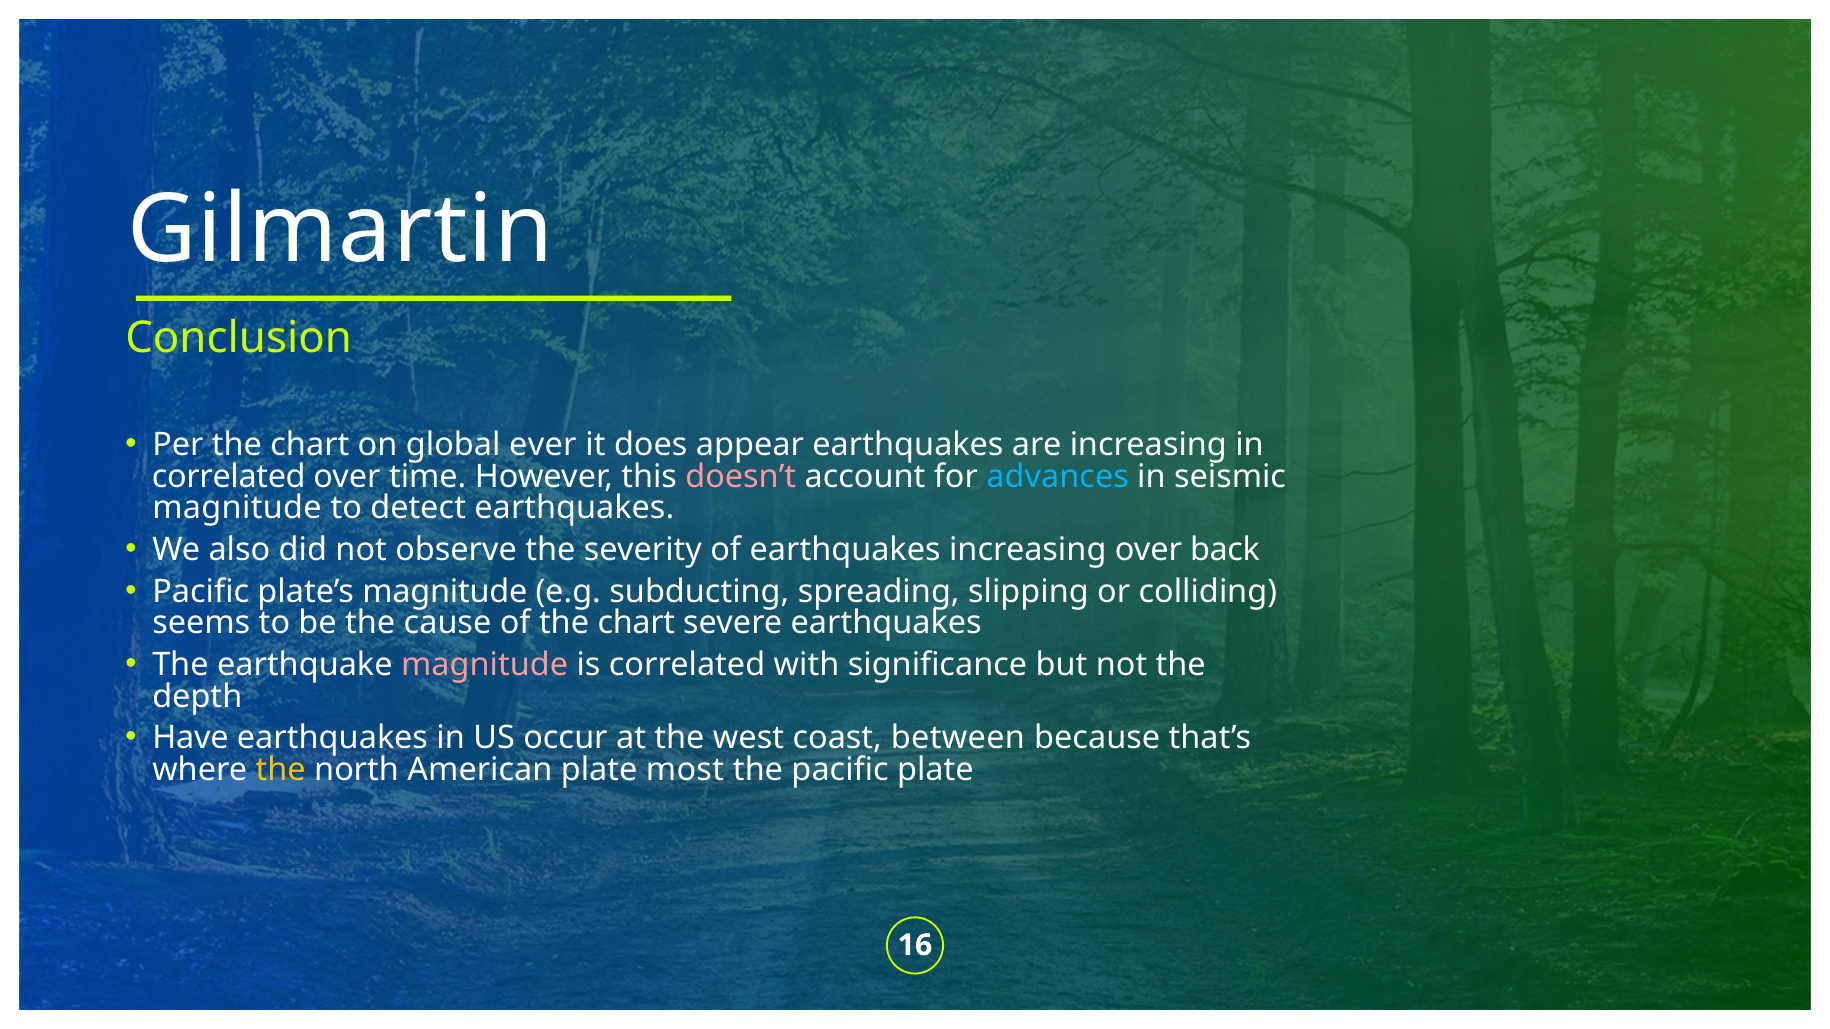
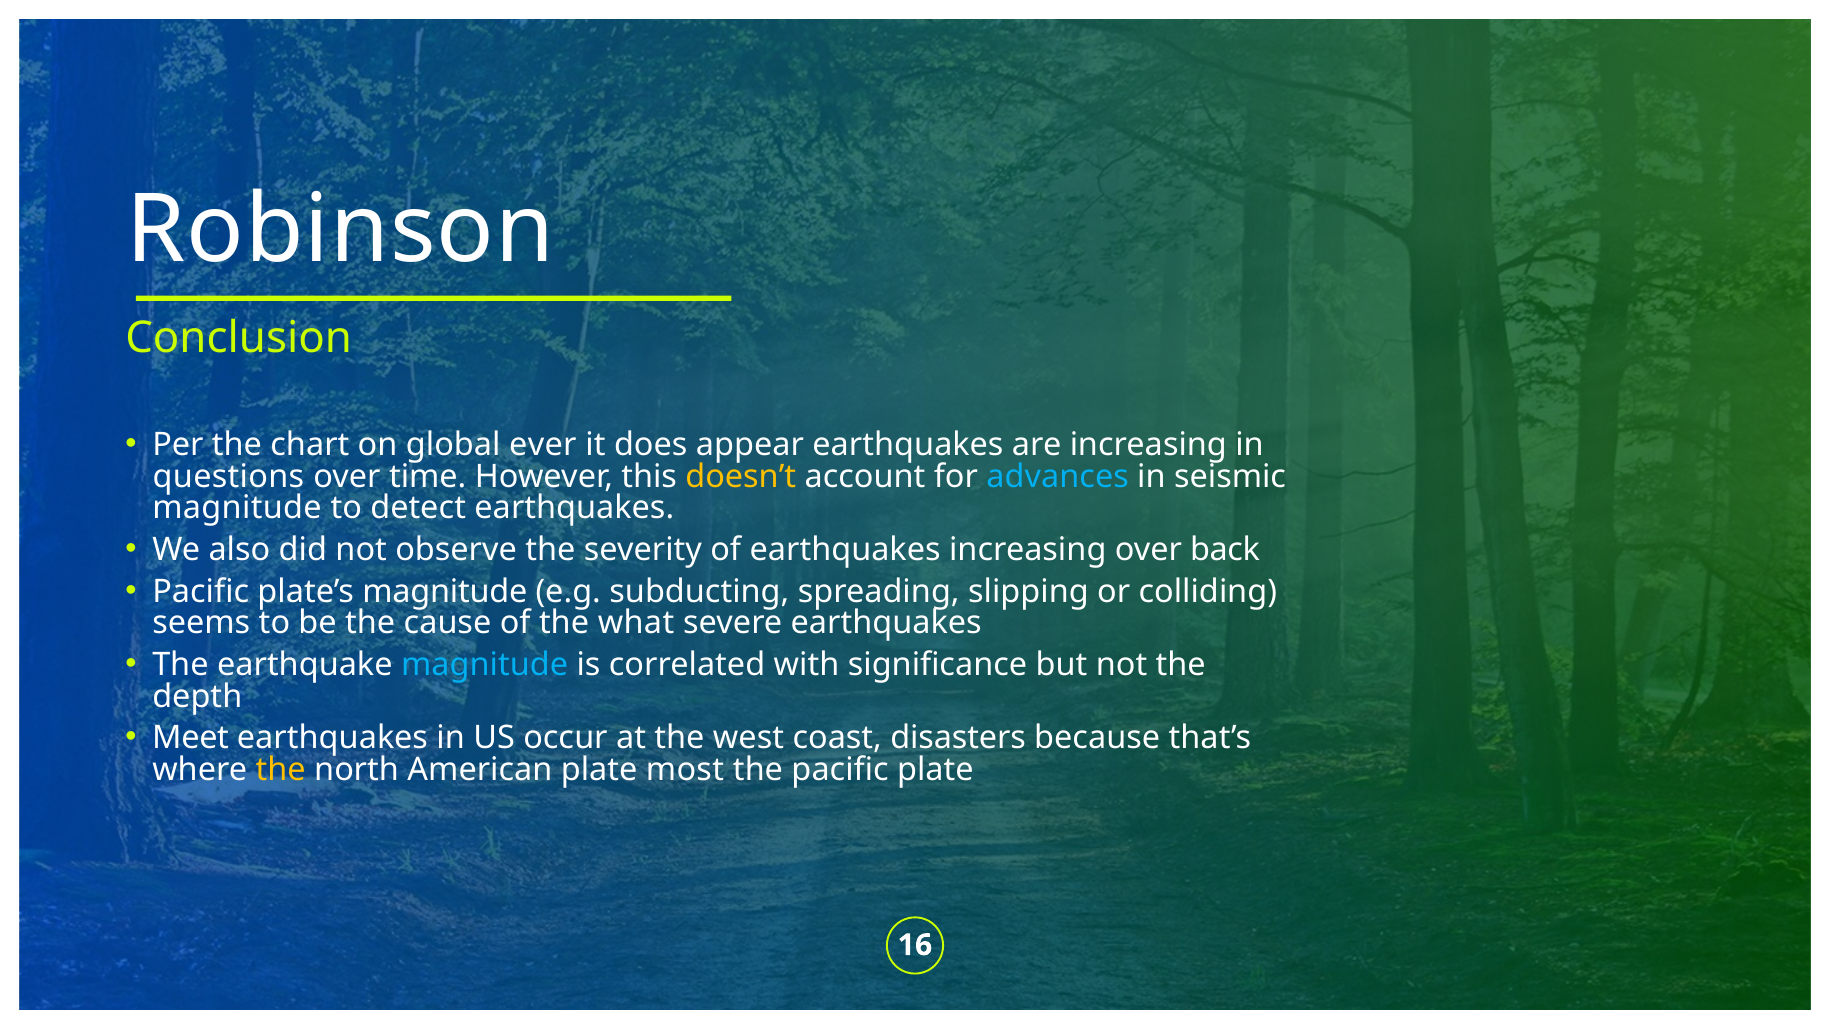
Gilmartin: Gilmartin -> Robinson (340, 230)
correlated: correlated -> questions (228, 477)
doesn’t colour: pink -> yellow (741, 477)
of the chart: chart -> what (636, 623)
magnitude colour: pink -> light blue (485, 665)
Have: Have -> Meet (191, 738)
between: between -> disasters (958, 738)
